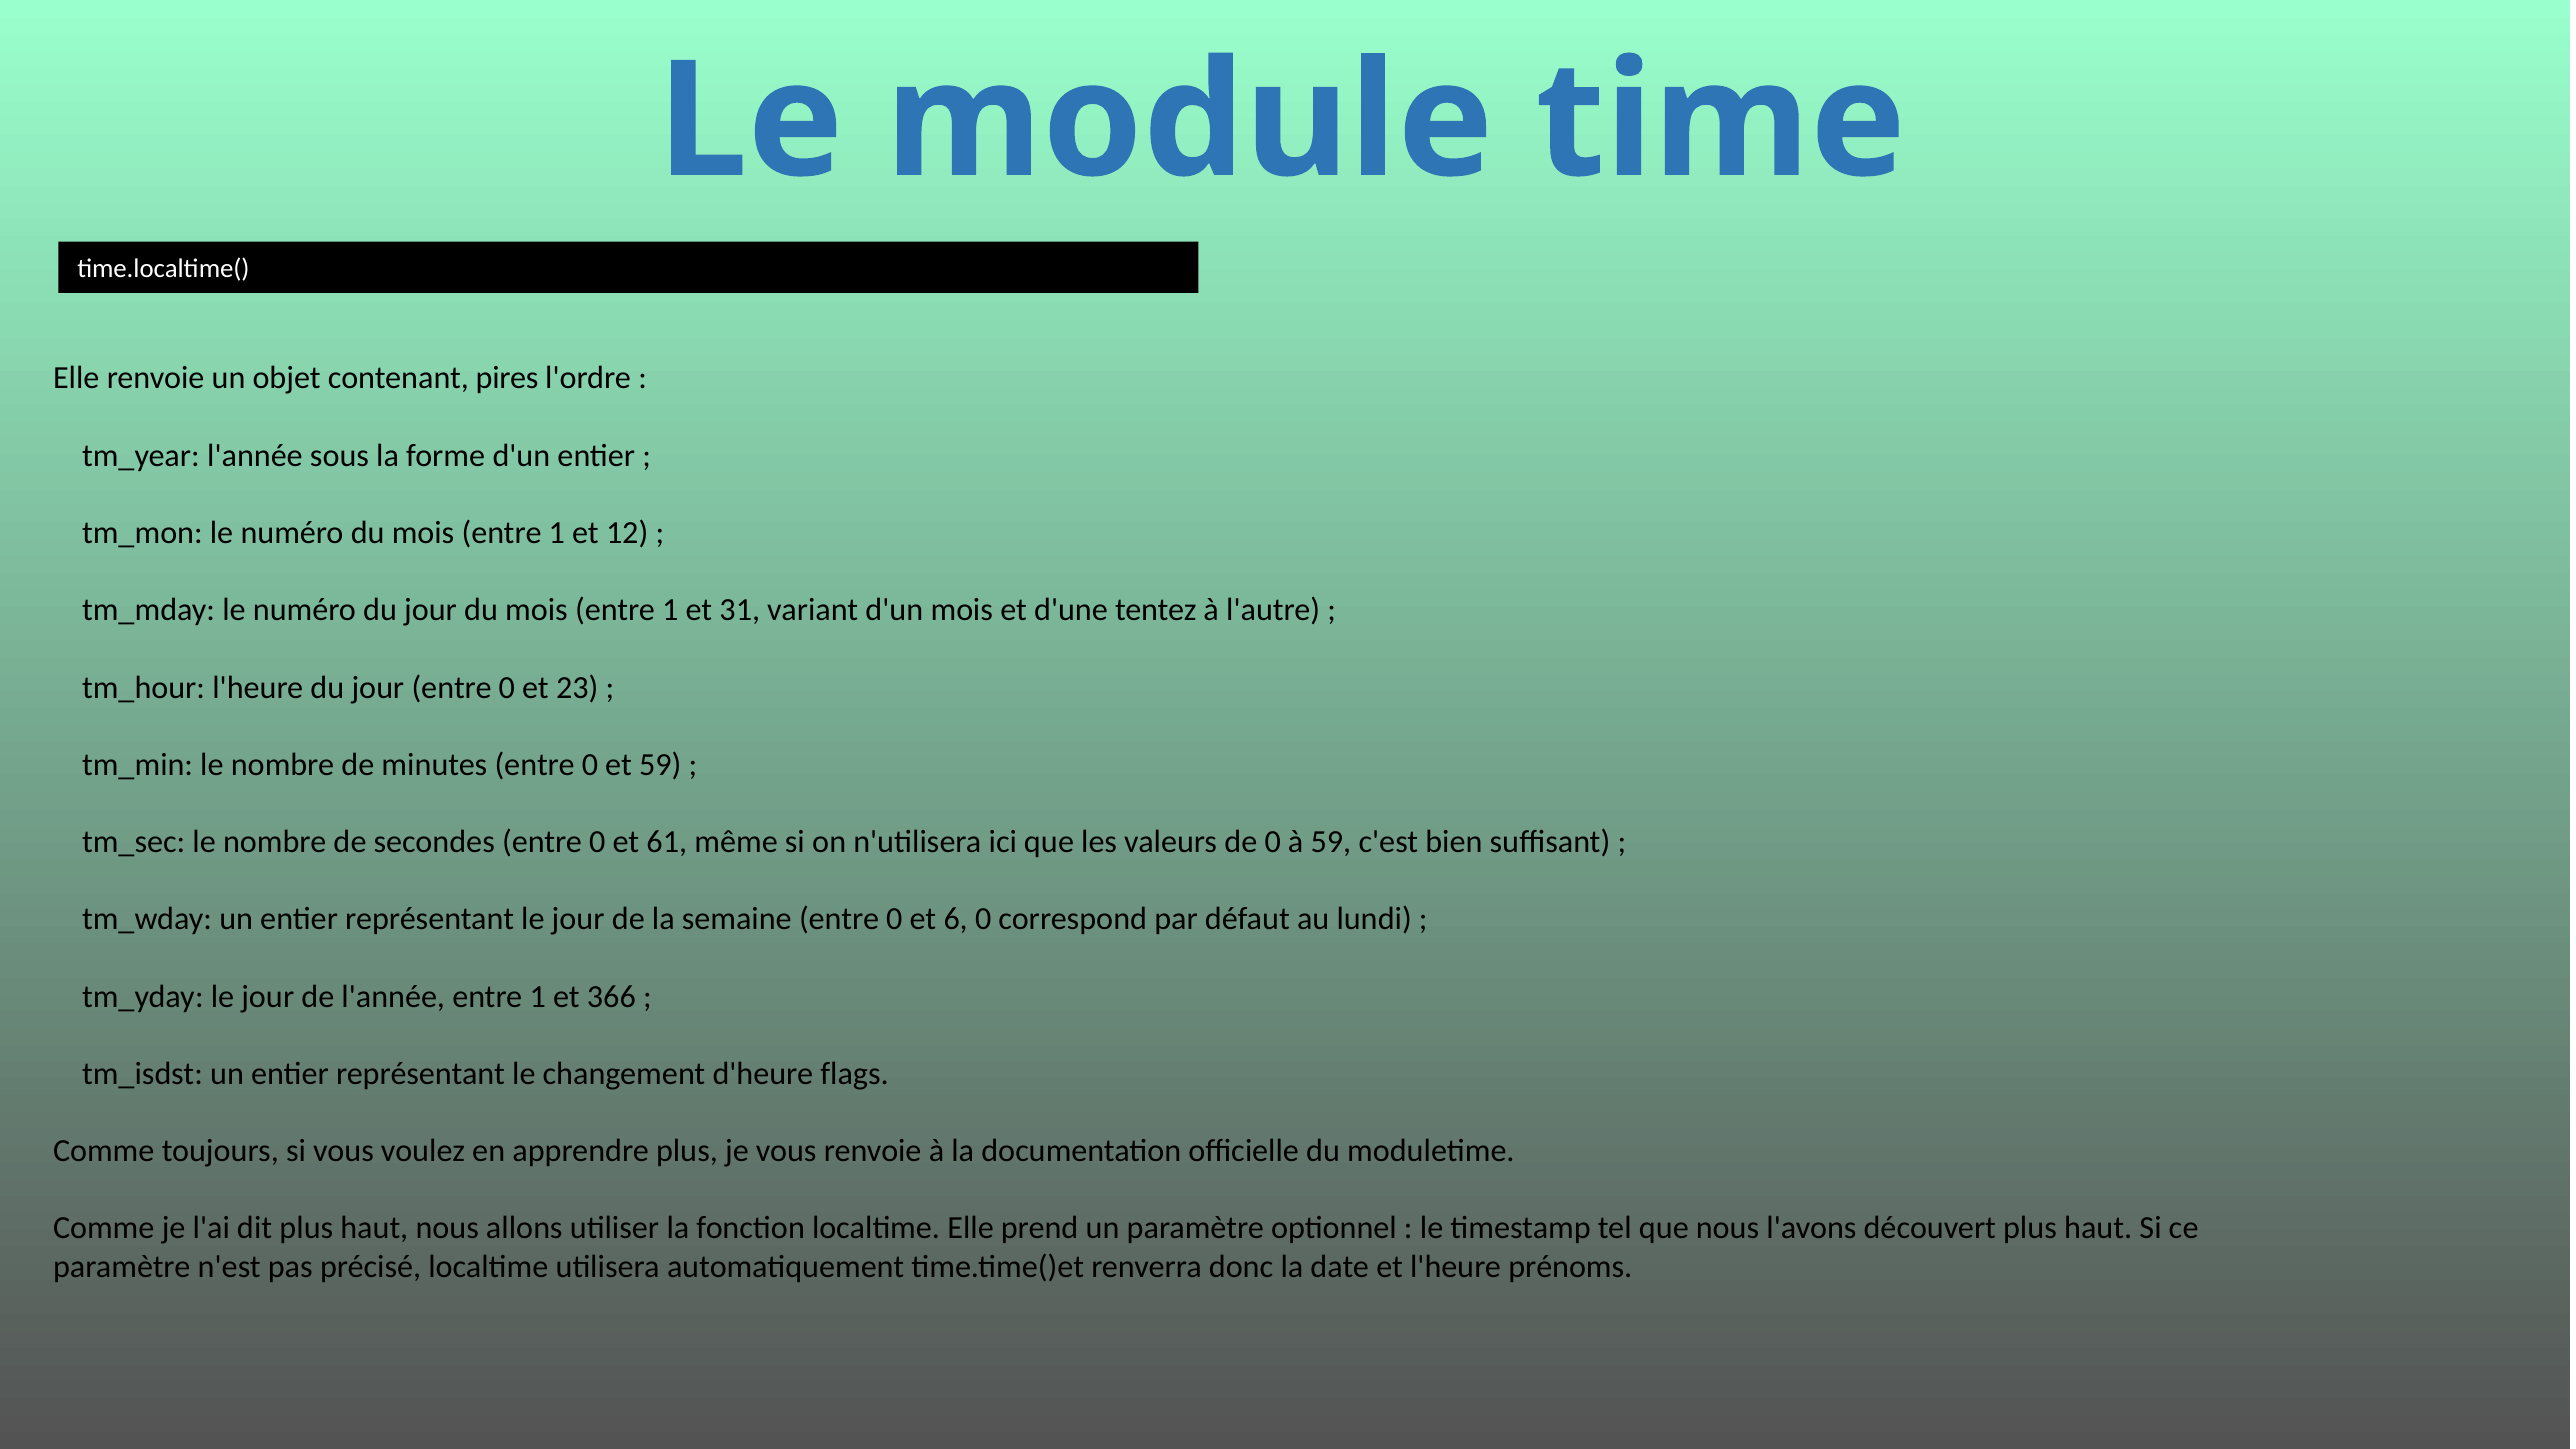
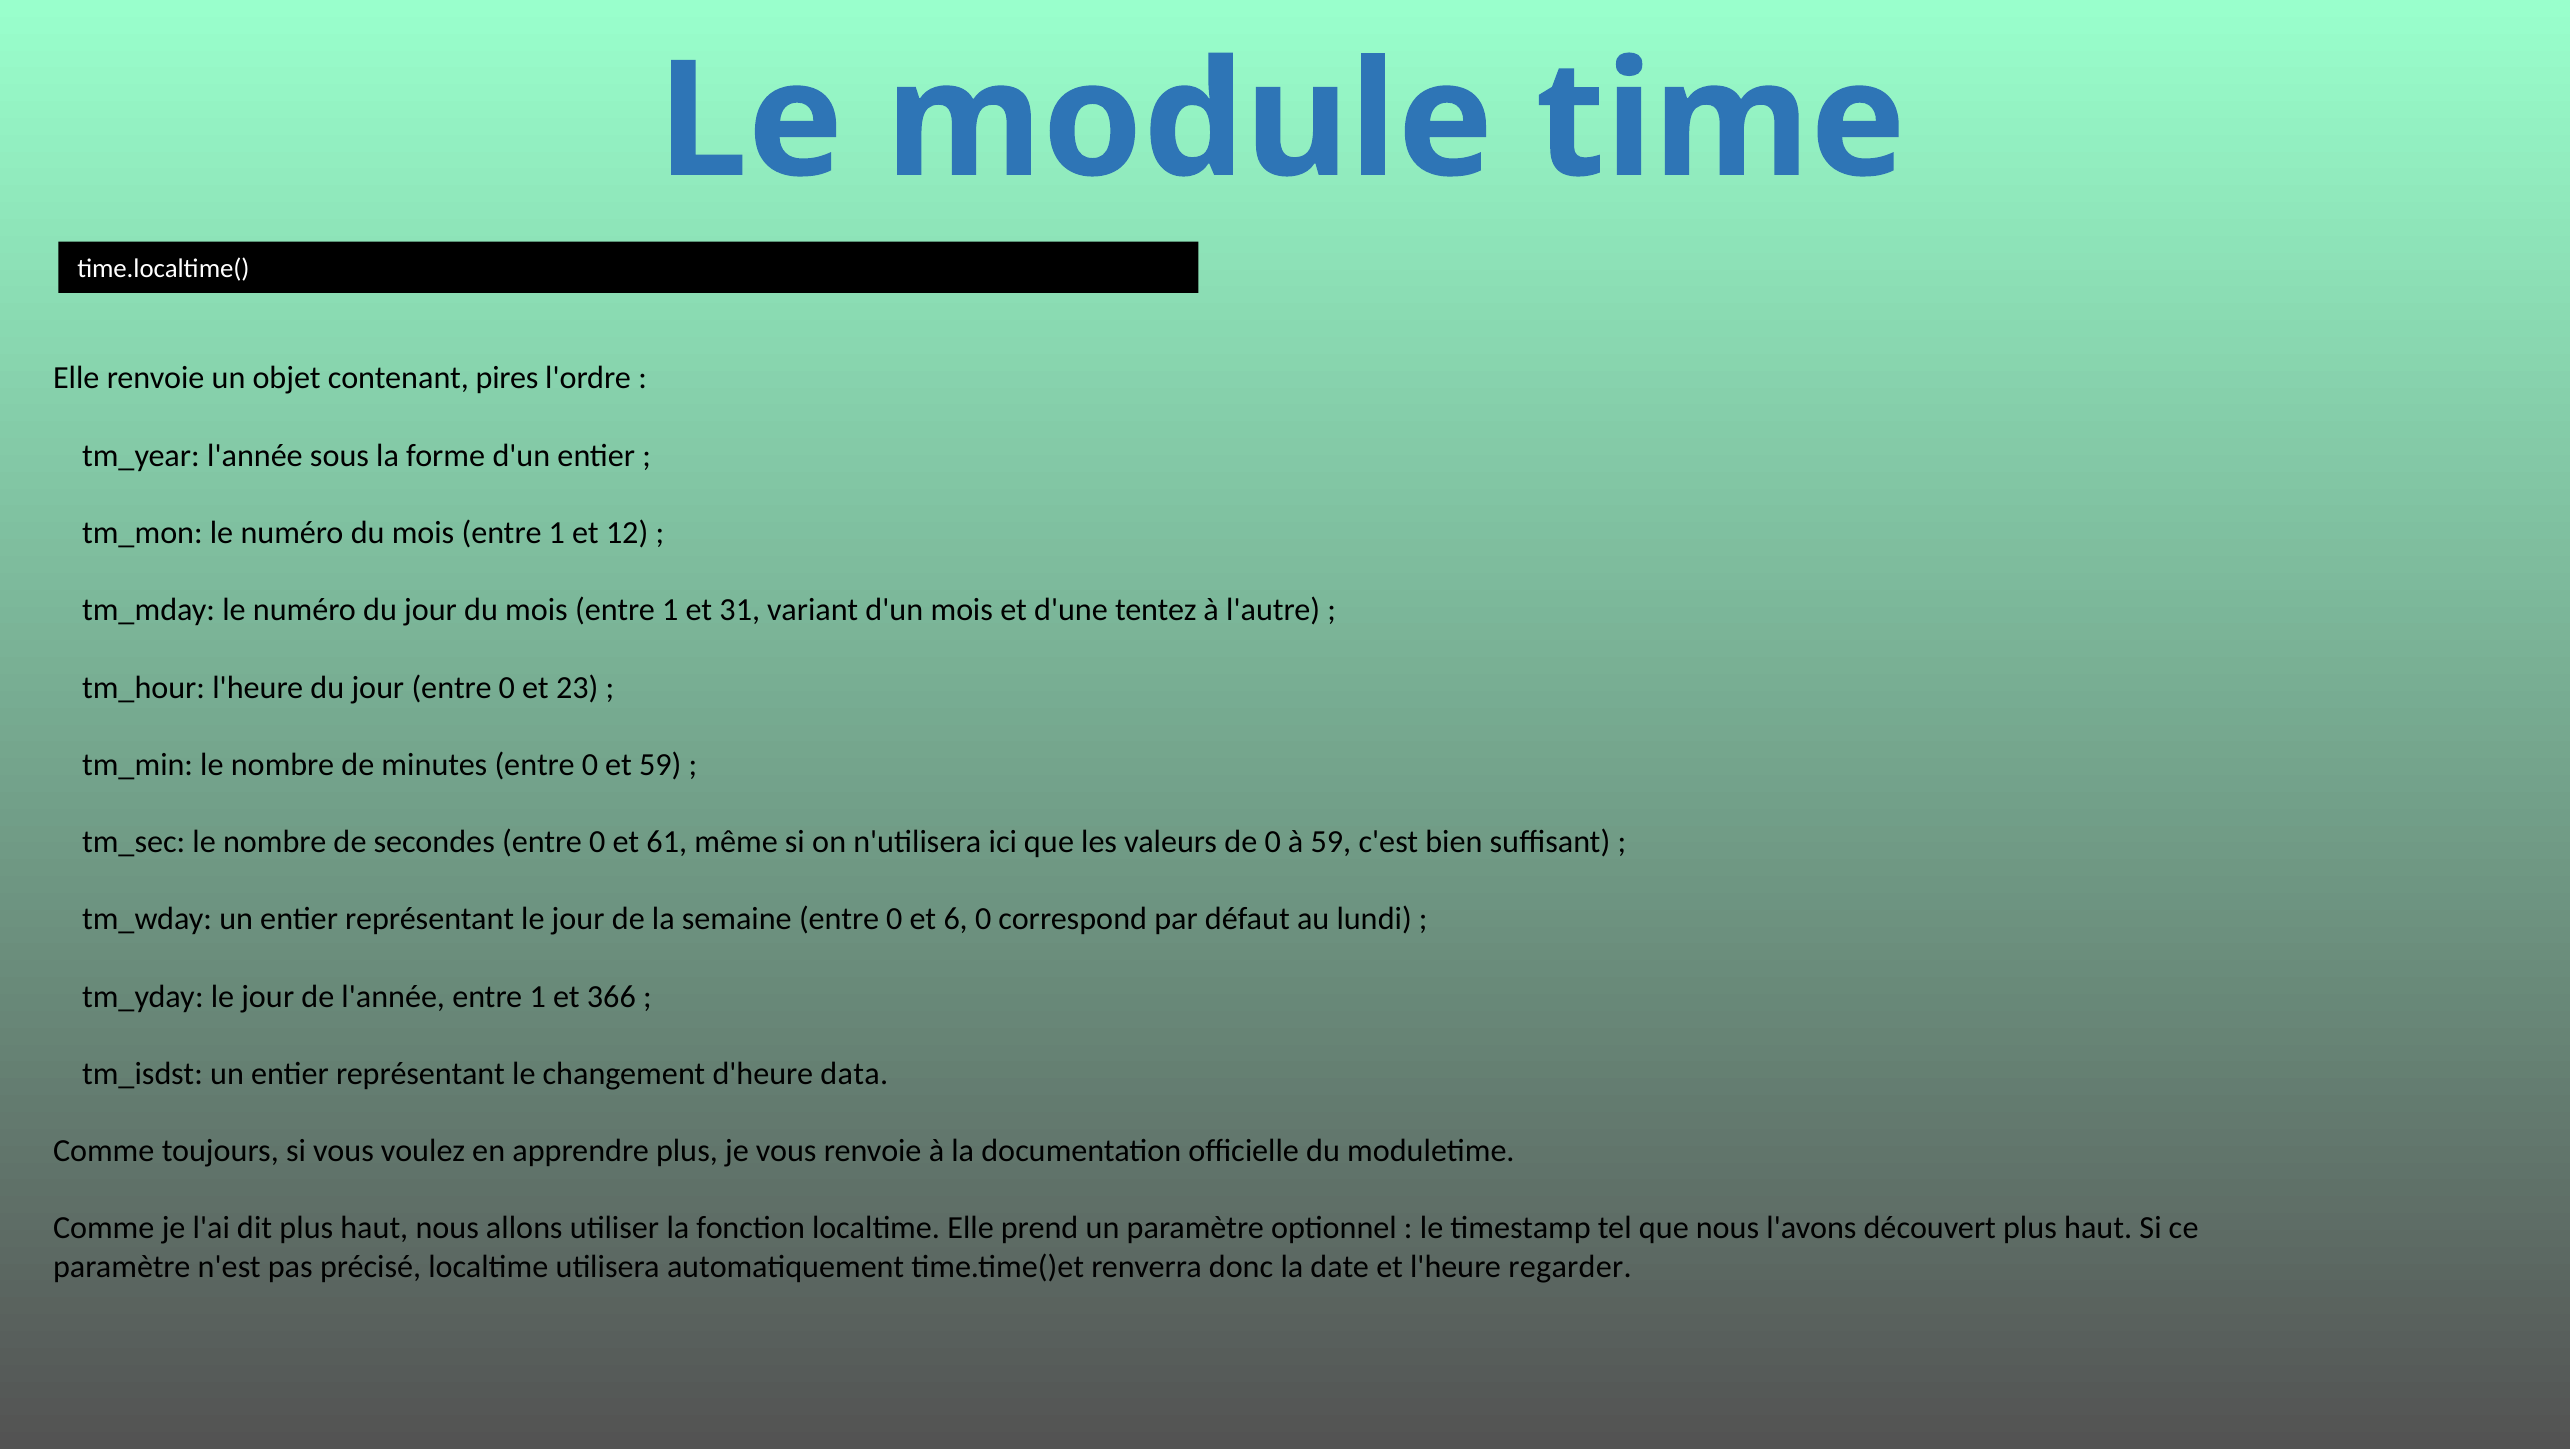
flags: flags -> data (854, 1074)
prénoms: prénoms -> regarder (1570, 1267)
